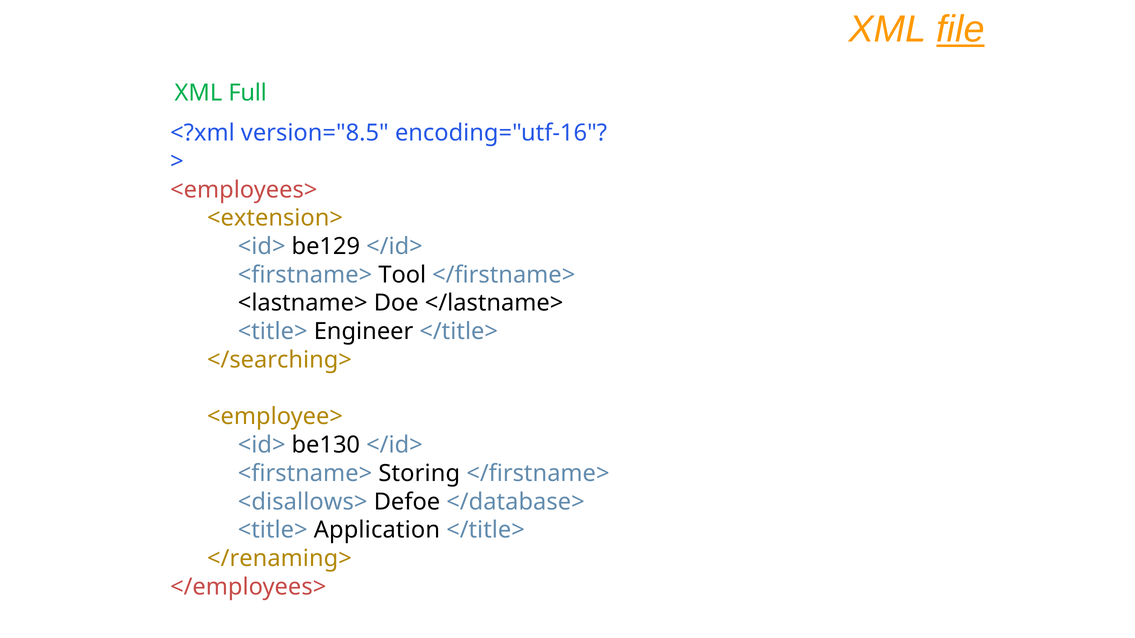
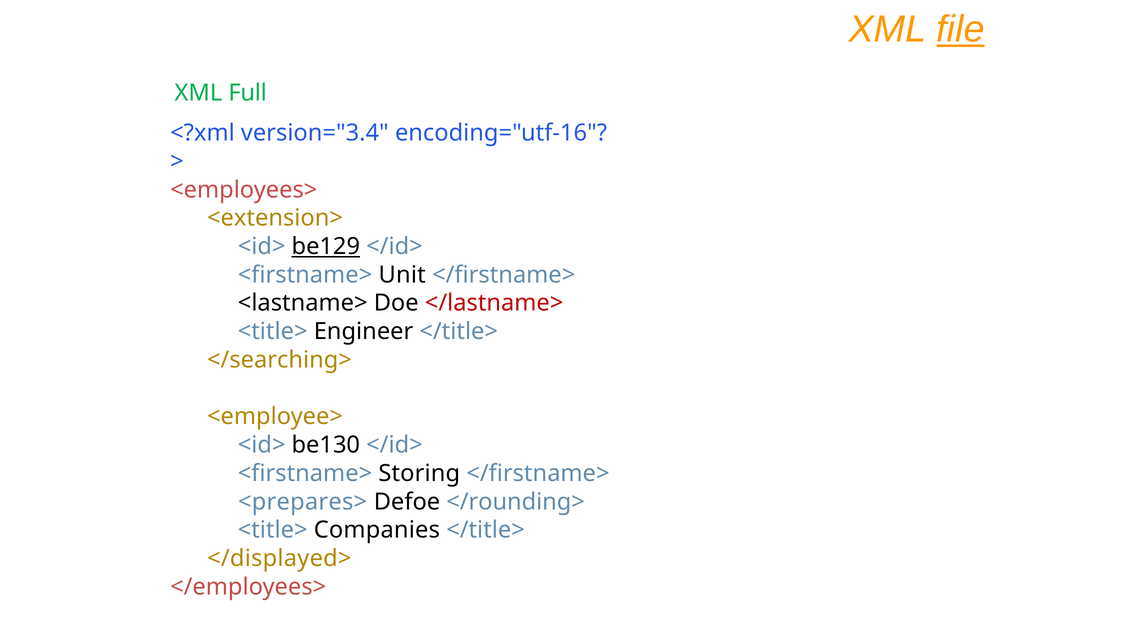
version="8.5: version="8.5 -> version="3.4 (315, 133)
be129 underline: none -> present (326, 247)
Tool: Tool -> Unit (402, 275)
</lastname> colour: black -> red (494, 303)
<disallows>: <disallows> -> <prepares> (303, 502)
</database>: </database> -> </rounding> (516, 502)
Application: Application -> Companies (377, 530)
</renaming>: </renaming> -> </displayed> (279, 559)
